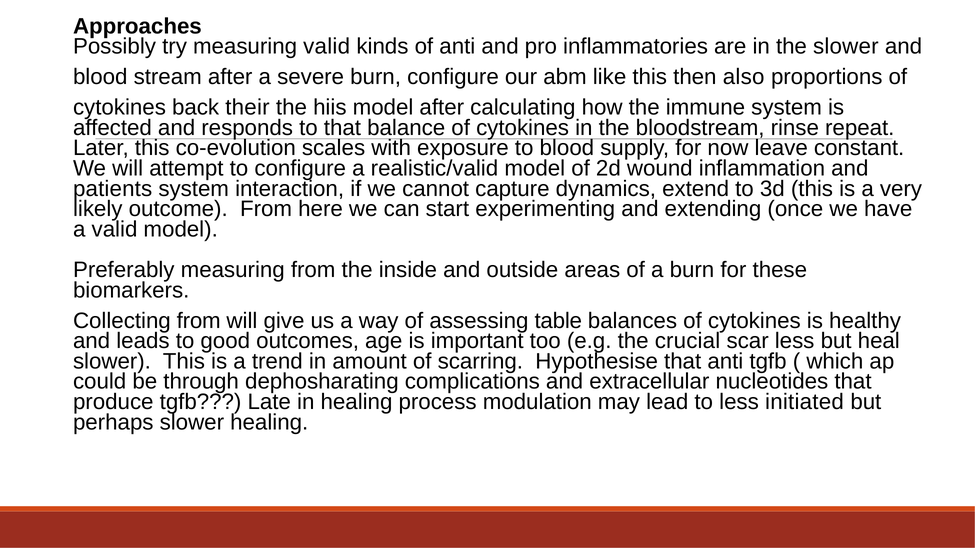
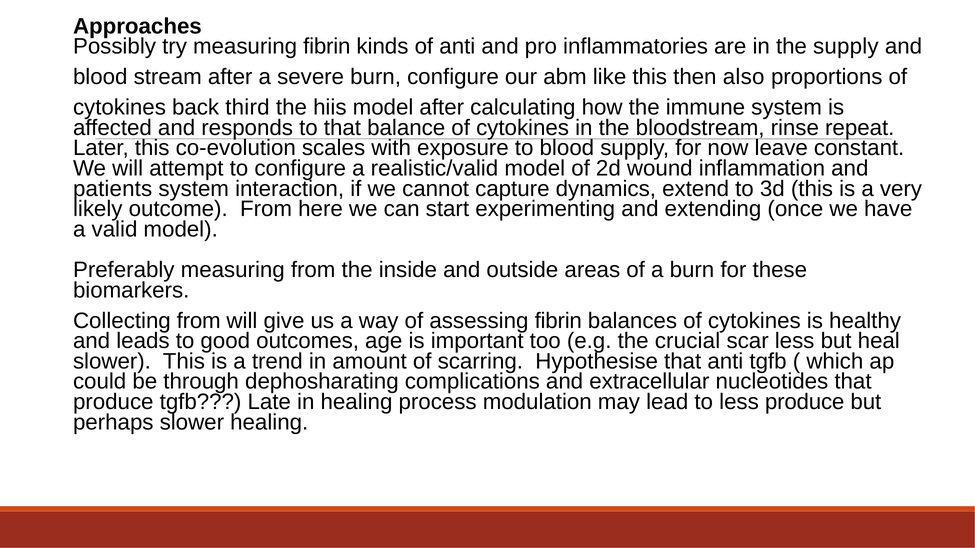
measuring valid: valid -> fibrin (327, 47)
the slower: slower -> supply (846, 47)
their: their -> third (247, 107)
assessing table: table -> fibrin (558, 321)
less initiated: initiated -> produce (805, 402)
